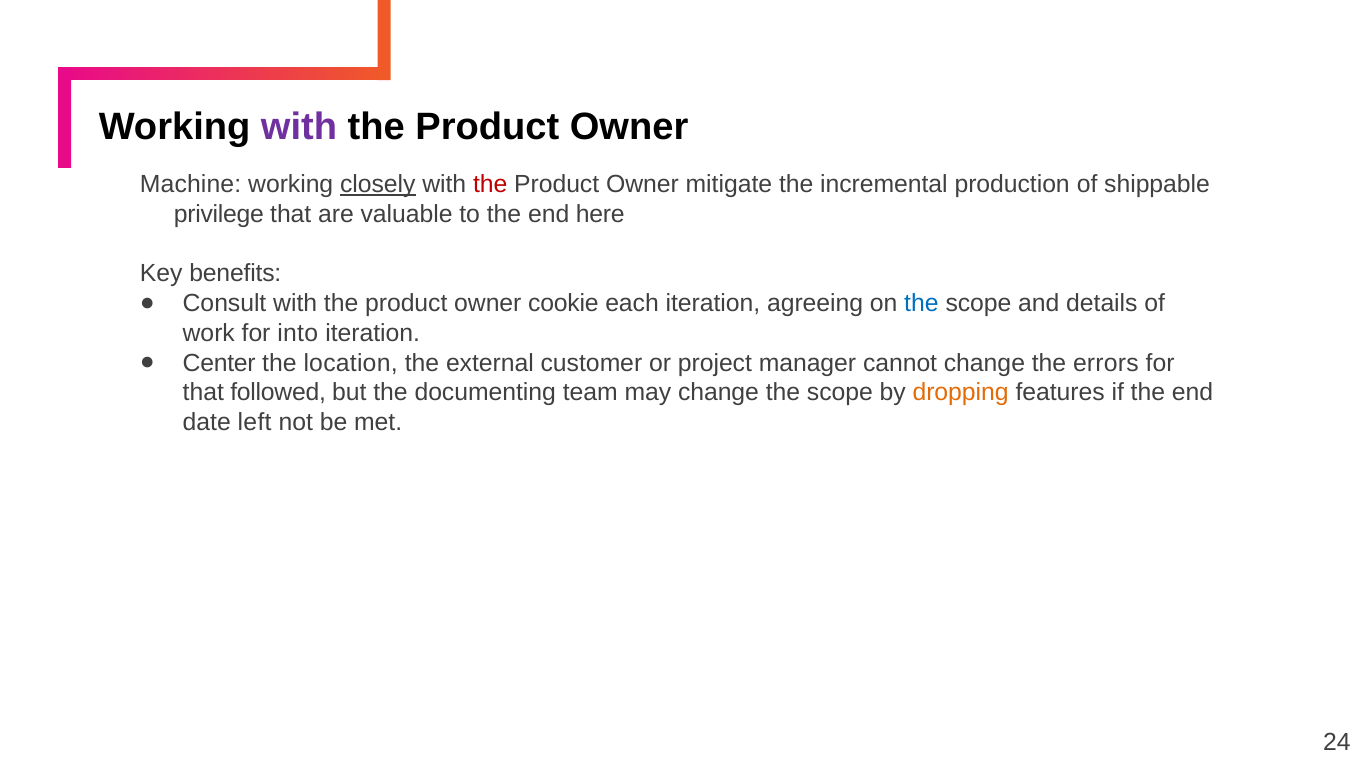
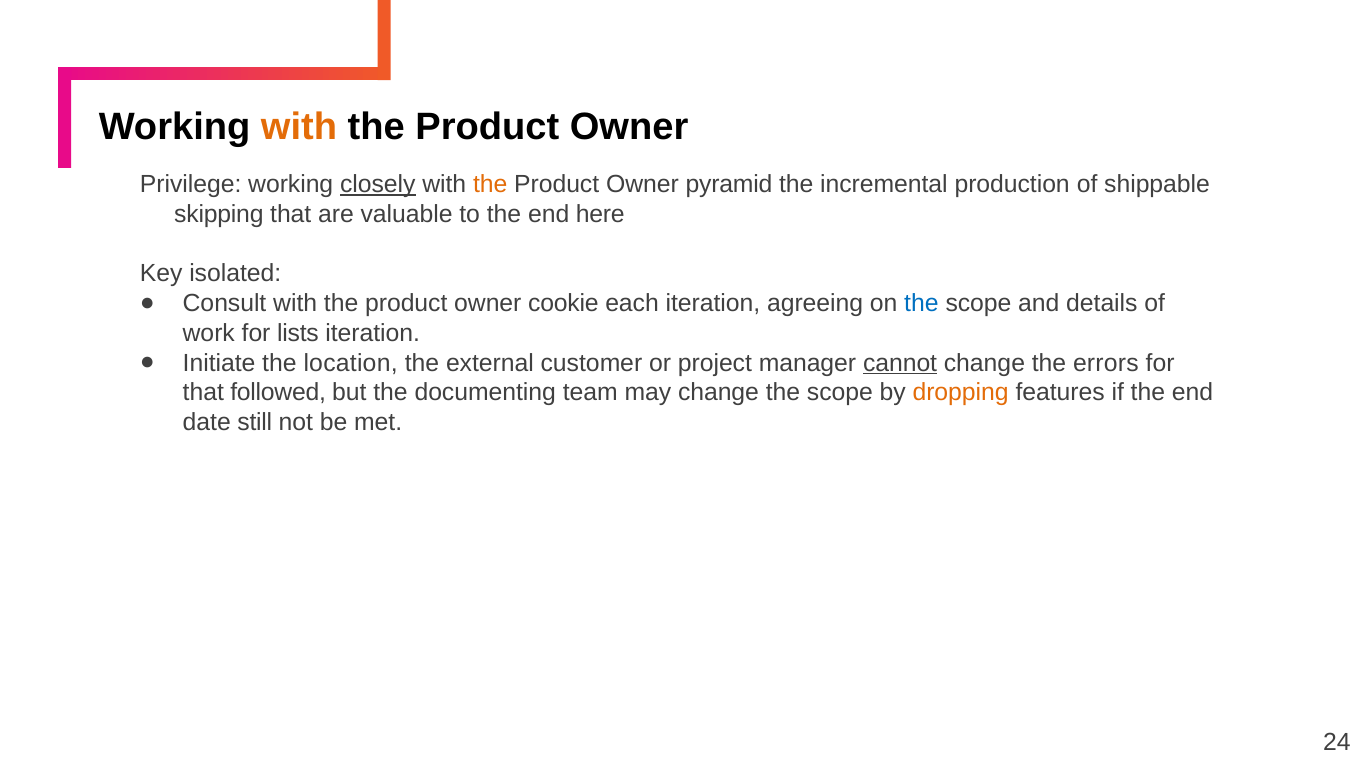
with colour: purple -> orange (299, 126)
Machine: Machine -> Privilege (191, 184)
the colour: red -> orange (490, 184)
mitigate: mitigate -> pyramid (729, 184)
privilege: privilege -> skipping (219, 214)
benefits: benefits -> isolated (235, 274)
into: into -> lists (298, 333)
Center: Center -> Initiate (219, 363)
cannot underline: none -> present (900, 363)
left: left -> still (255, 422)
